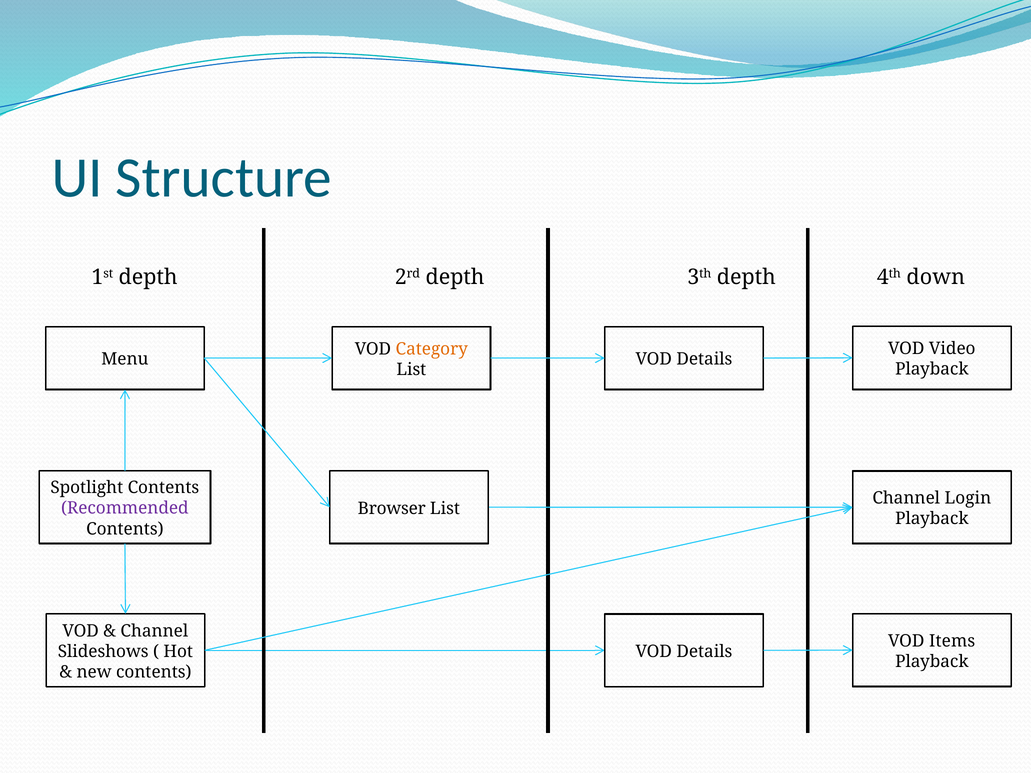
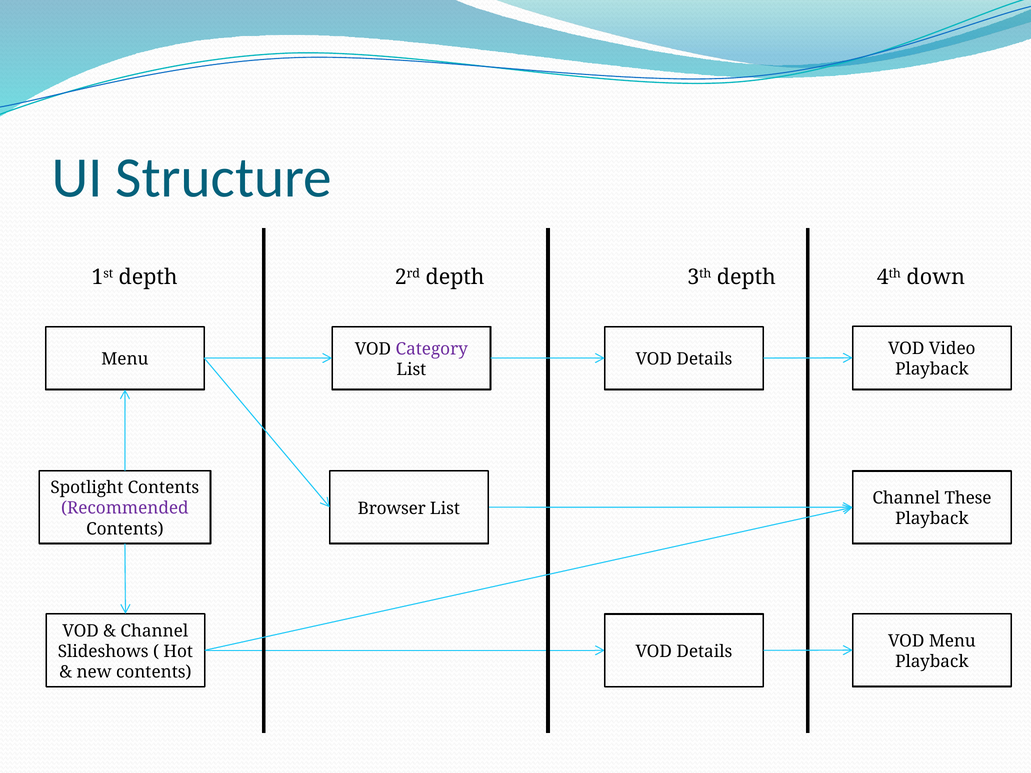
Category colour: orange -> purple (432, 349)
Login: Login -> These (968, 498)
VOD Items: Items -> Menu (952, 641)
